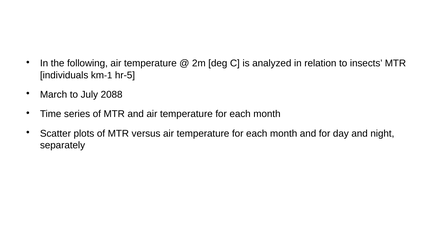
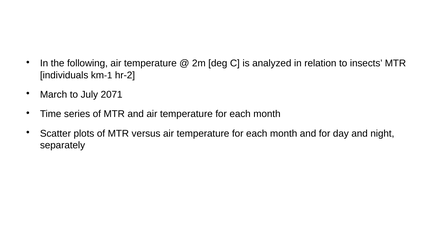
hr-5: hr-5 -> hr-2 (125, 75)
2088: 2088 -> 2071 (112, 94)
